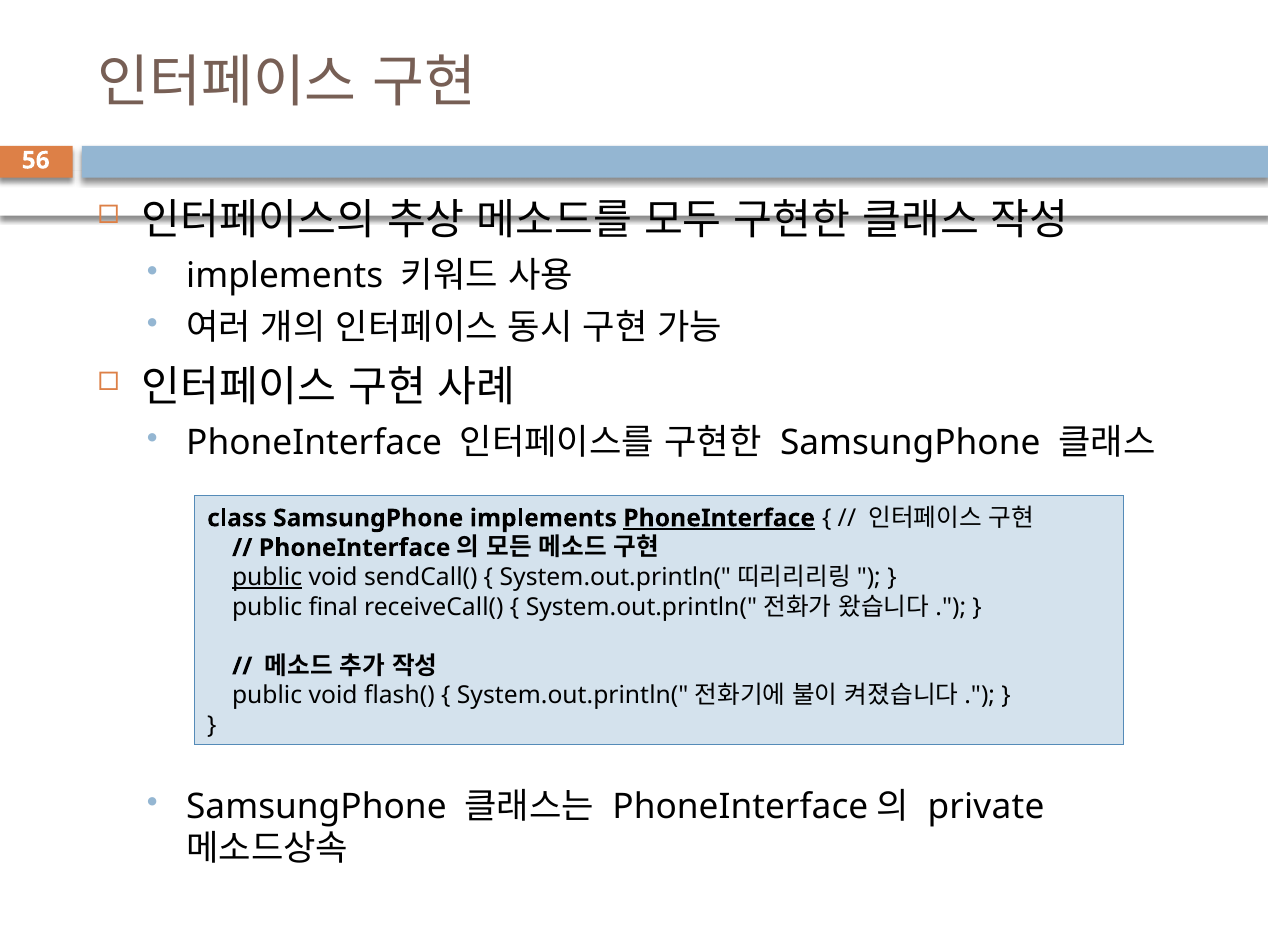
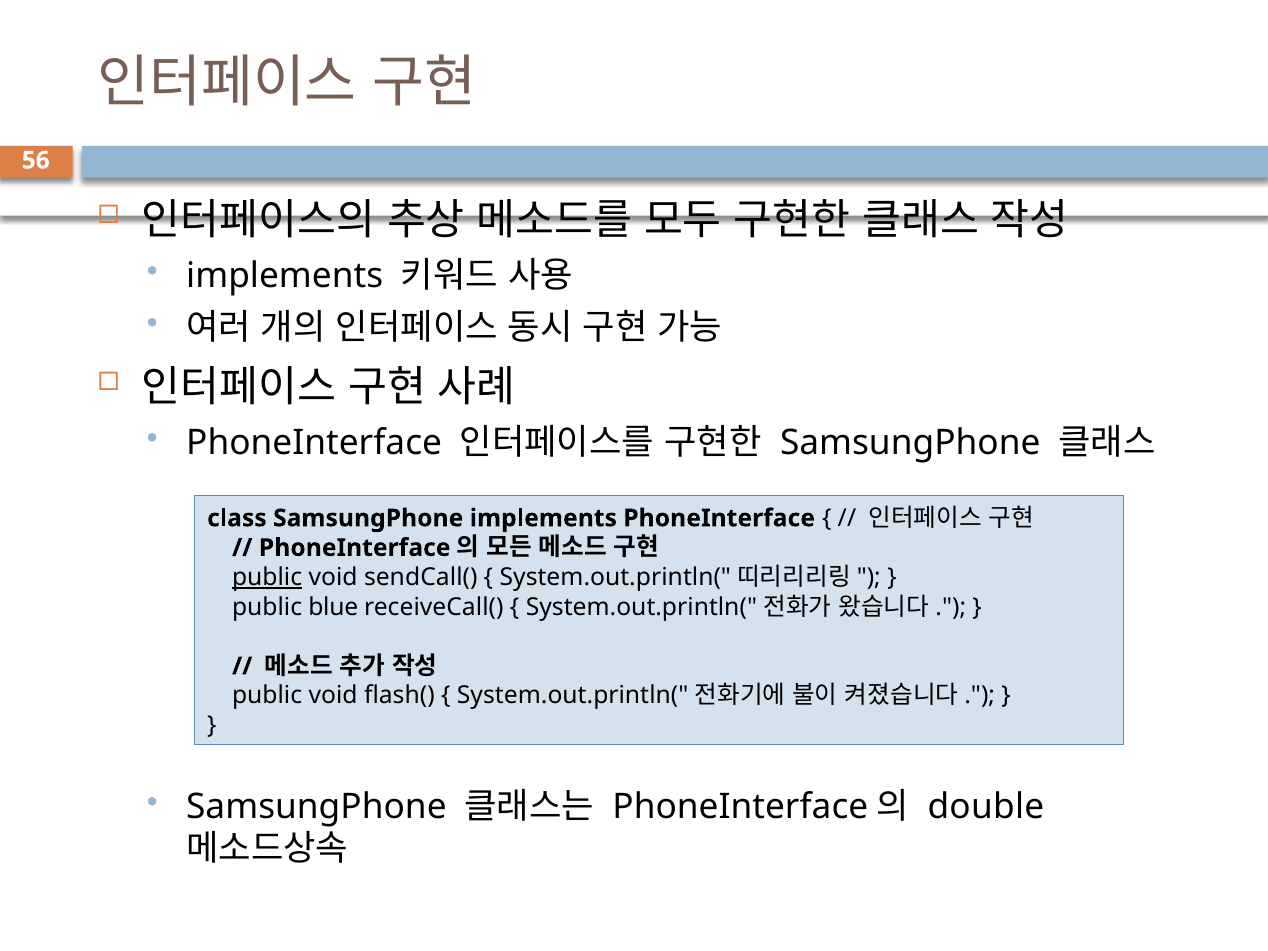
PhoneInterface underline: present -> none (719, 518)
final: final -> blue (333, 607)
private: private -> double (986, 807)
